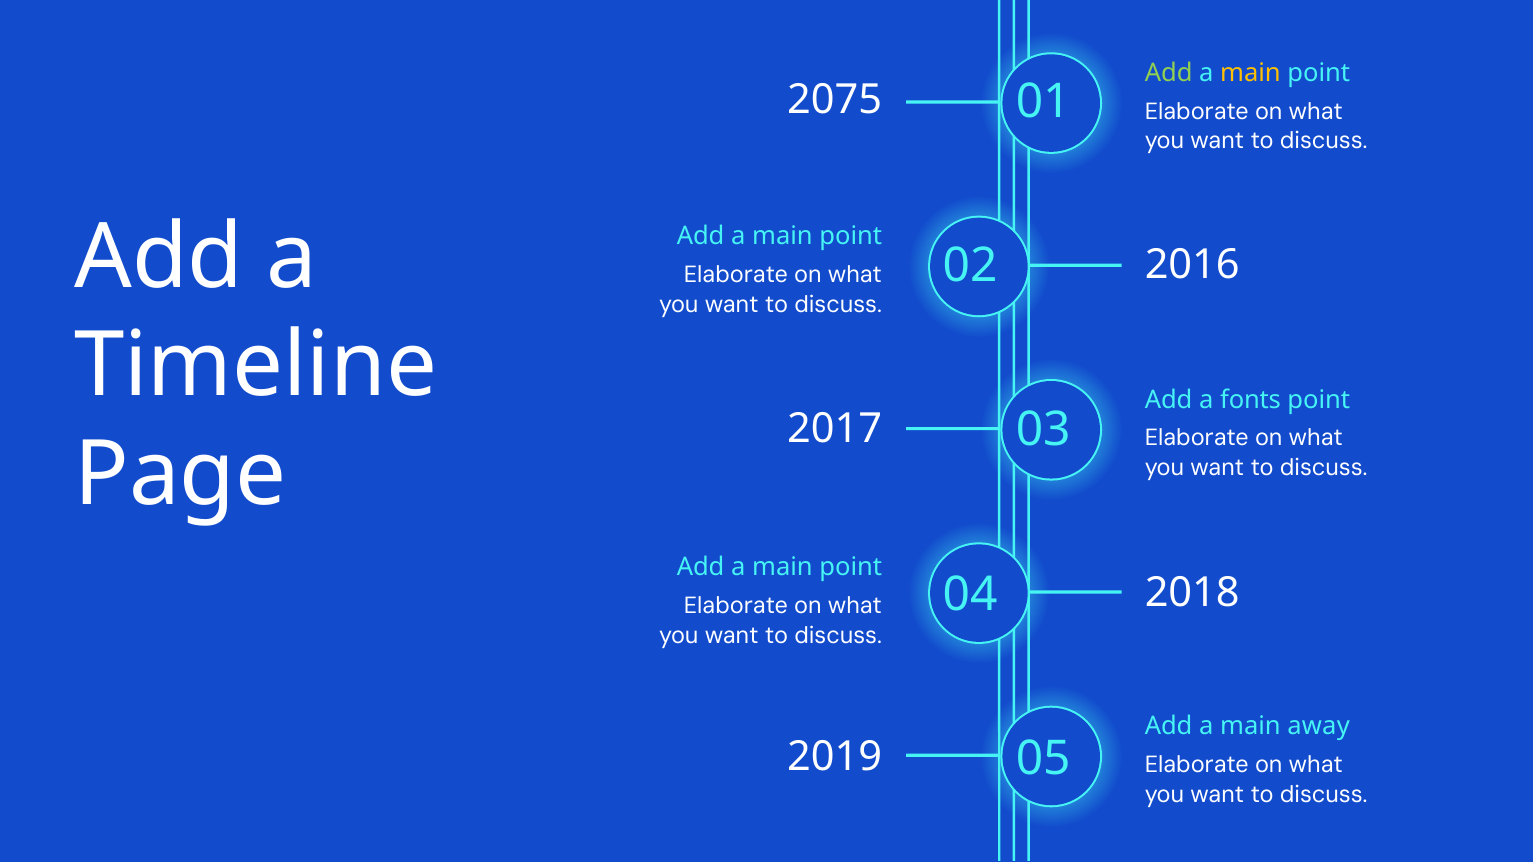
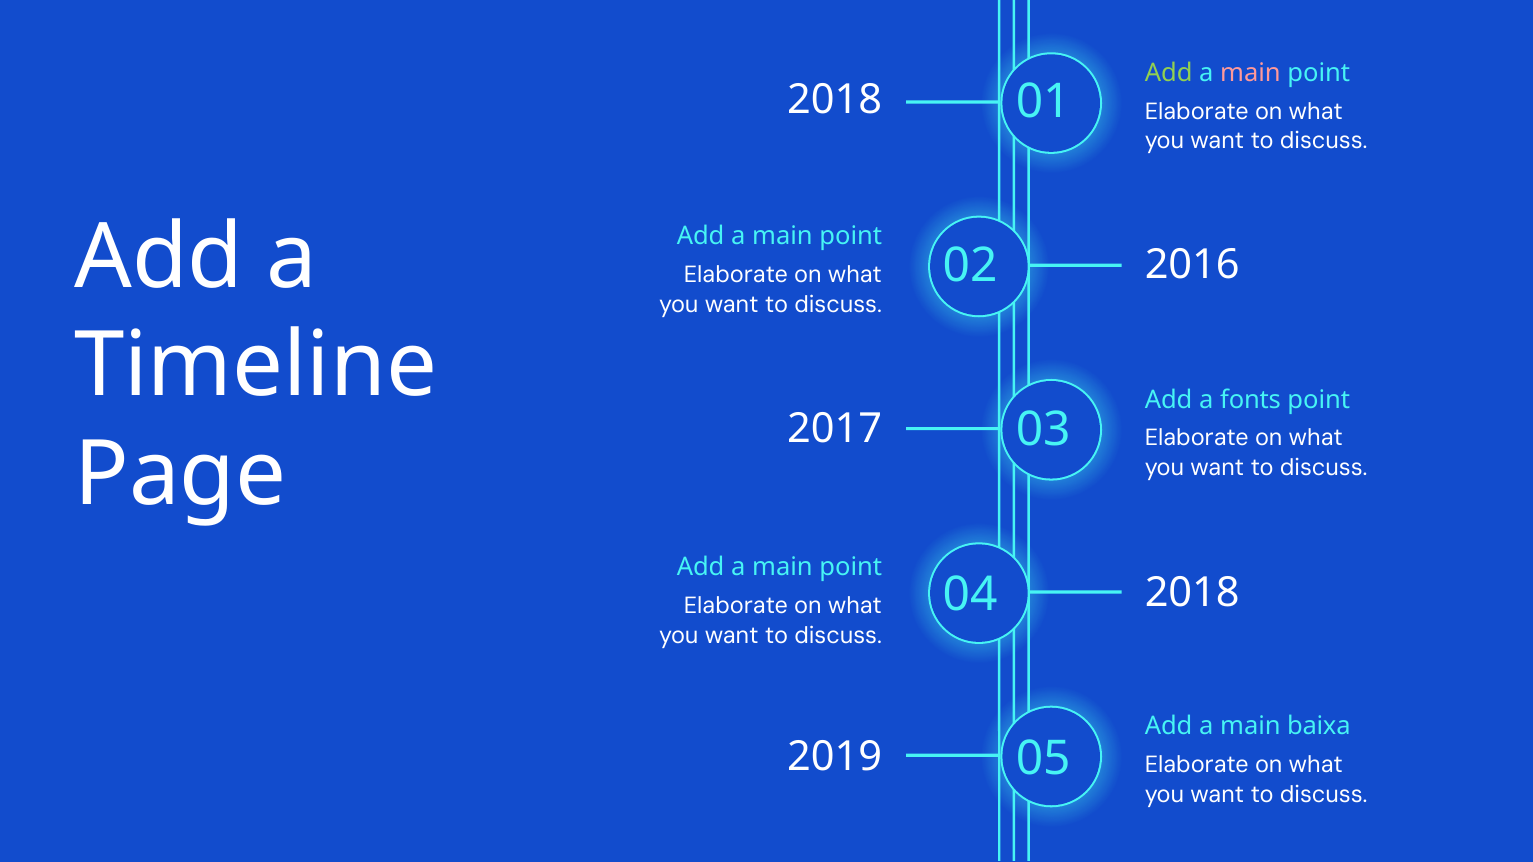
main colour: yellow -> pink (1250, 73)
2075: 2075 -> 2018 (835, 100)
away: away -> baixa (1319, 727)
